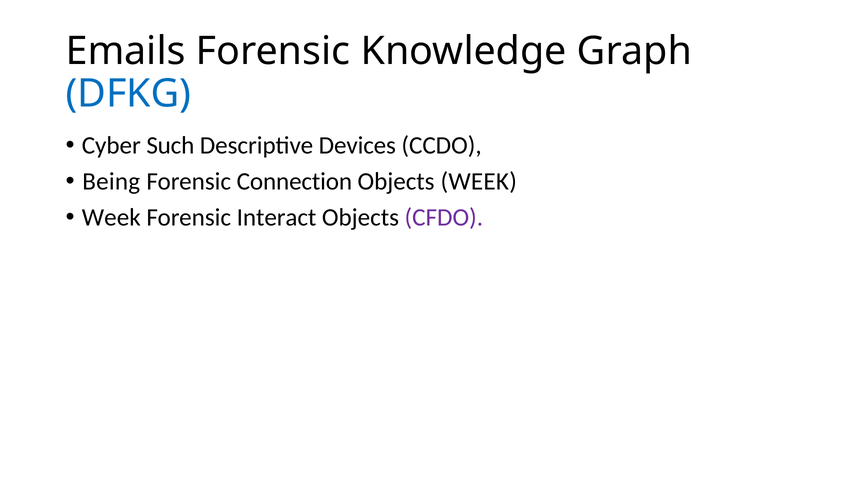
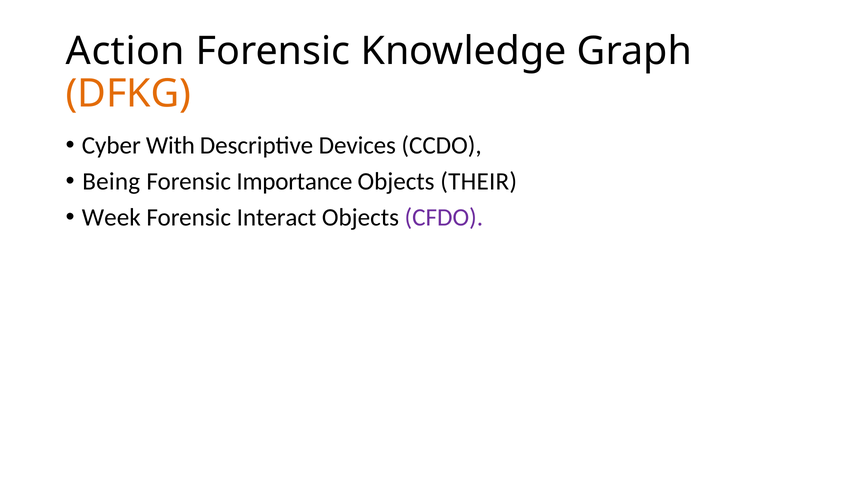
Emails: Emails -> Action (125, 51)
DFKG colour: blue -> orange (128, 94)
Such: Such -> With (170, 146)
Connection: Connection -> Importance (294, 182)
Objects WEEK: WEEK -> THEIR (479, 182)
